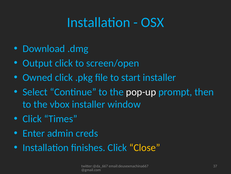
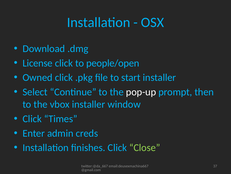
Output: Output -> License (38, 63)
screen/open: screen/open -> people/open (113, 63)
Close colour: yellow -> light green (145, 147)
